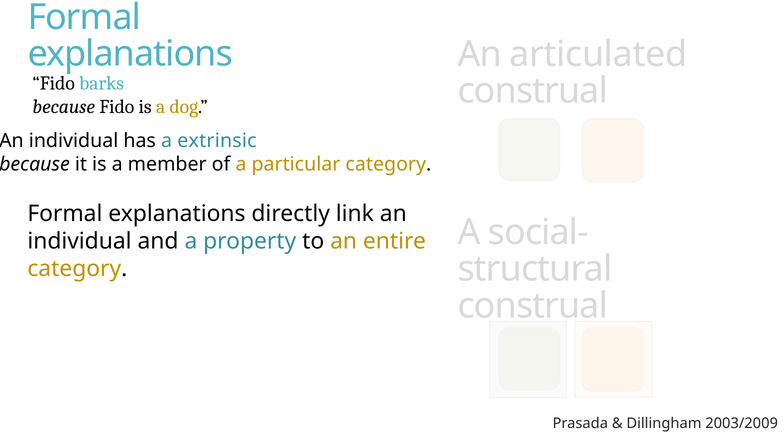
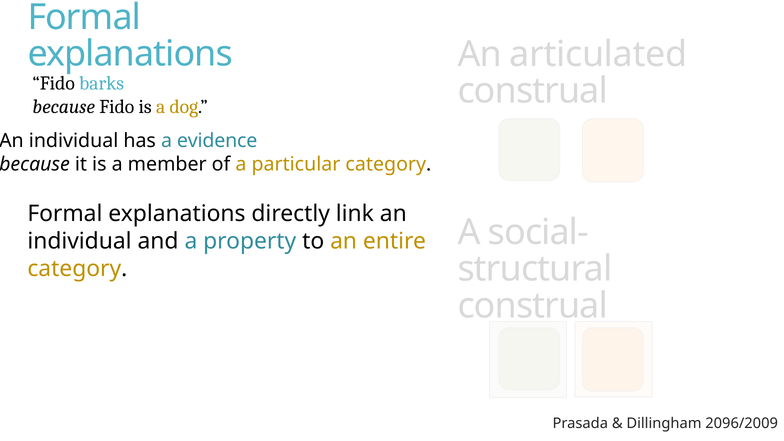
extrinsic: extrinsic -> evidence (217, 141)
2003/2009: 2003/2009 -> 2096/2009 (742, 423)
